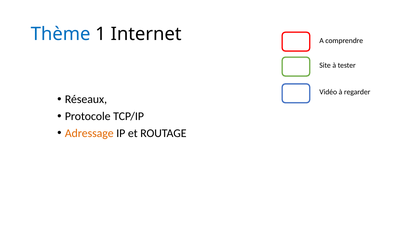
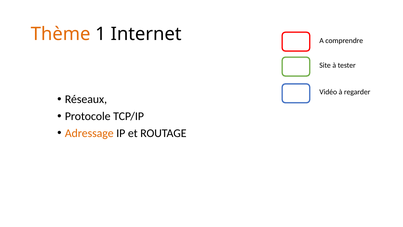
Thème colour: blue -> orange (61, 34)
